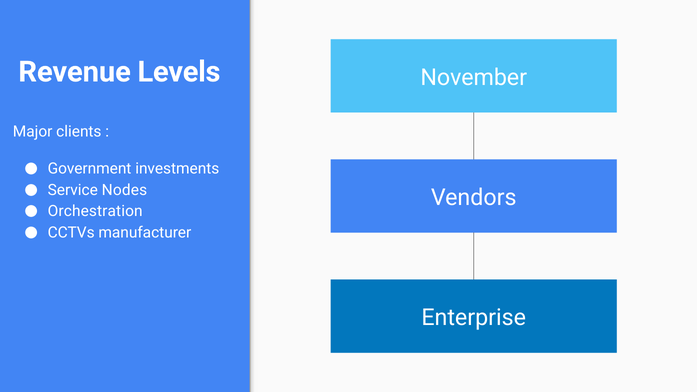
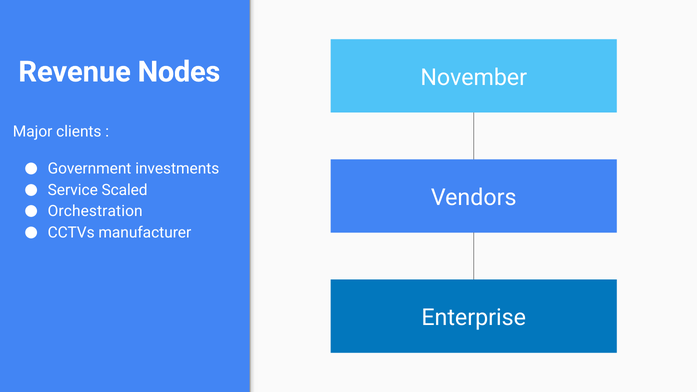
Levels: Levels -> Nodes (179, 72)
Nodes: Nodes -> Scaled (125, 190)
